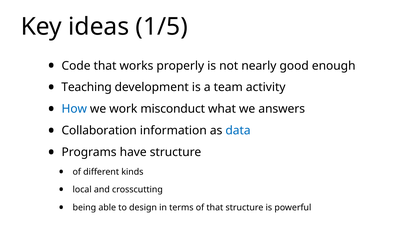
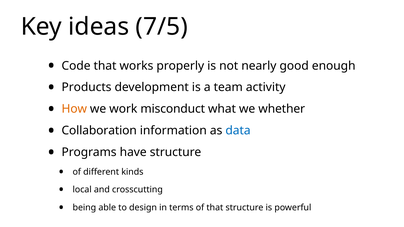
1/5: 1/5 -> 7/5 (162, 27)
Teaching: Teaching -> Products (87, 87)
How colour: blue -> orange (74, 109)
answers: answers -> whether (282, 109)
